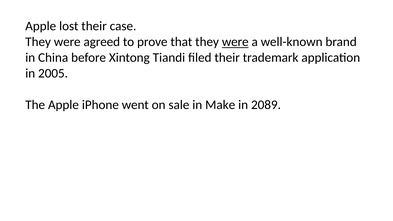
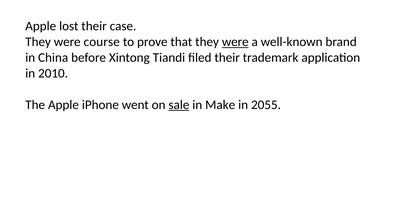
agreed: agreed -> course (102, 42)
2005: 2005 -> 2010 (53, 73)
sale underline: none -> present (179, 105)
2089: 2089 -> 2055 (266, 105)
